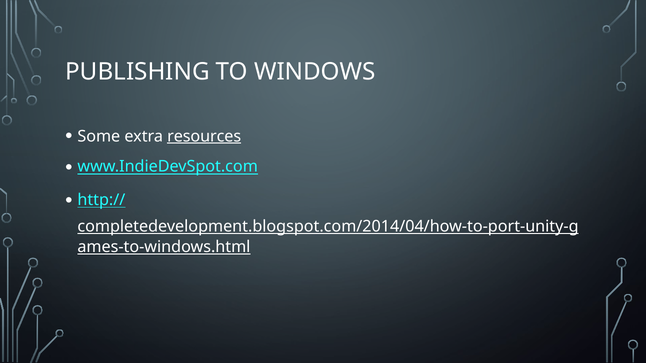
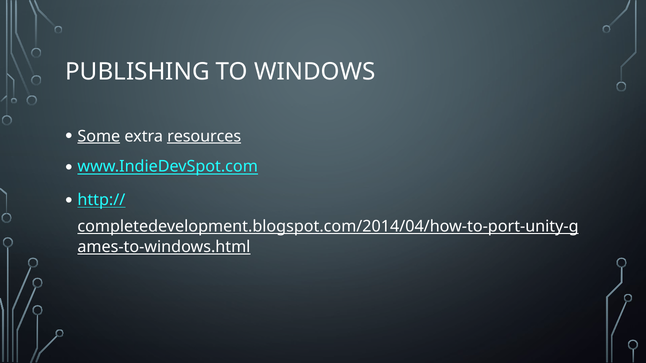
Some underline: none -> present (99, 136)
